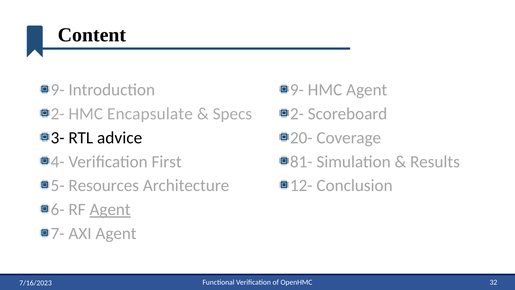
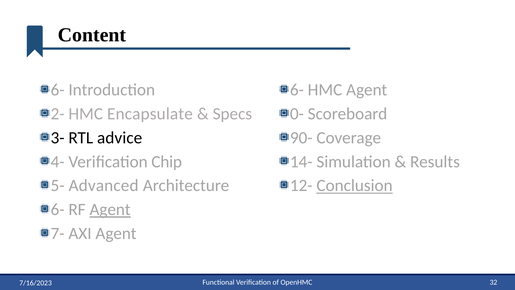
9-: 9- -> 6- (58, 90)
9-: 9- -> 6- (297, 90)
2-: 2- -> 0- (297, 114)
20-: 20- -> 90- (301, 138)
First: First -> Chip (167, 162)
81-: 81- -> 14- (301, 162)
Resources: Resources -> Advanced (104, 185)
Conclusion underline: none -> present (355, 185)
